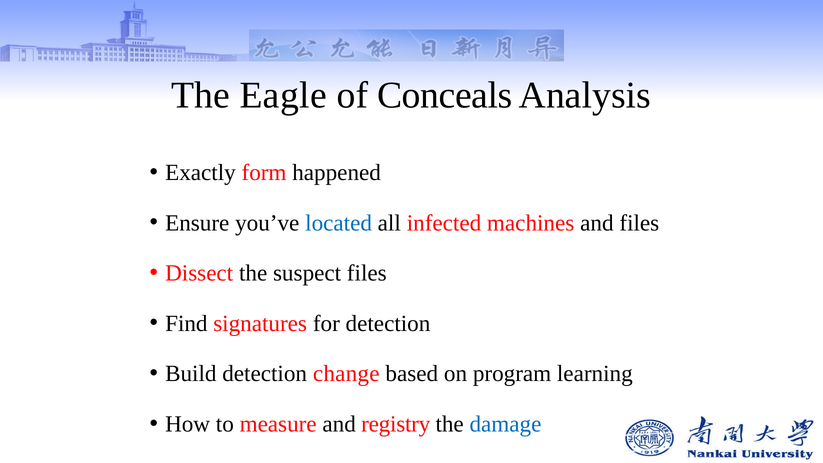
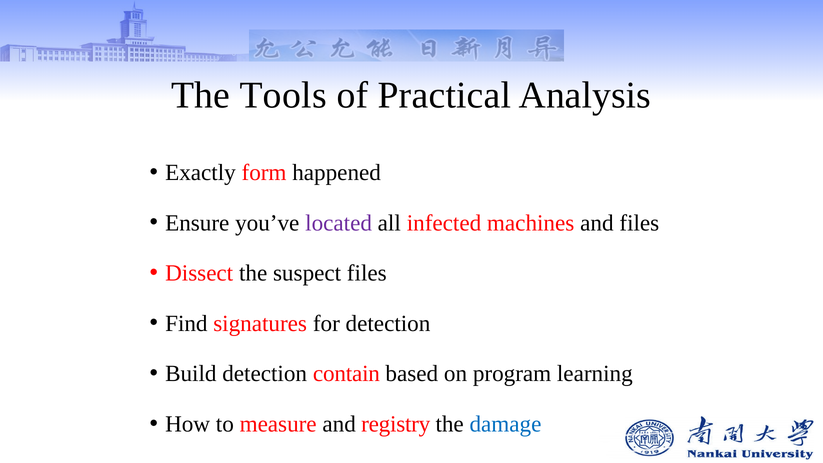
Eagle: Eagle -> Tools (283, 95)
Conceals: Conceals -> Practical (444, 95)
located colour: blue -> purple (339, 223)
change: change -> contain (346, 374)
